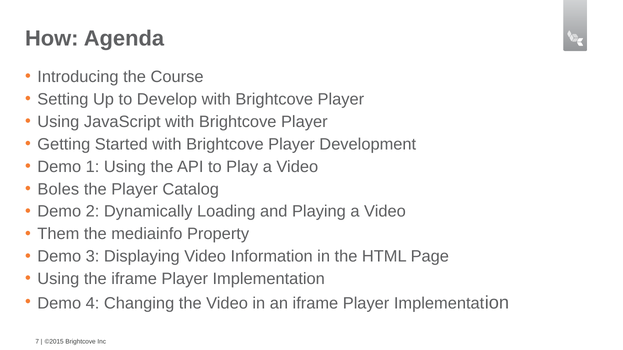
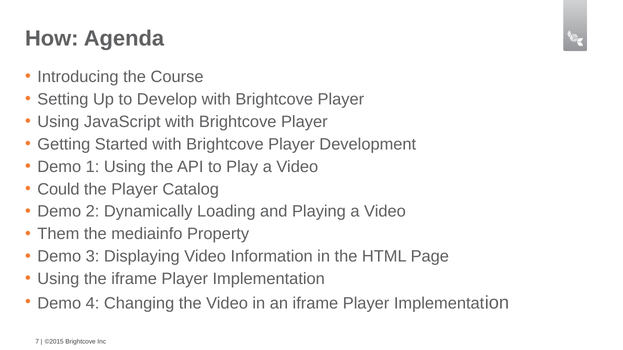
Boles: Boles -> Could (58, 189)
